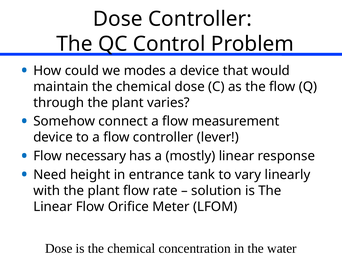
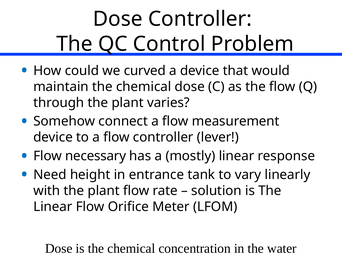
modes: modes -> curved (145, 70)
